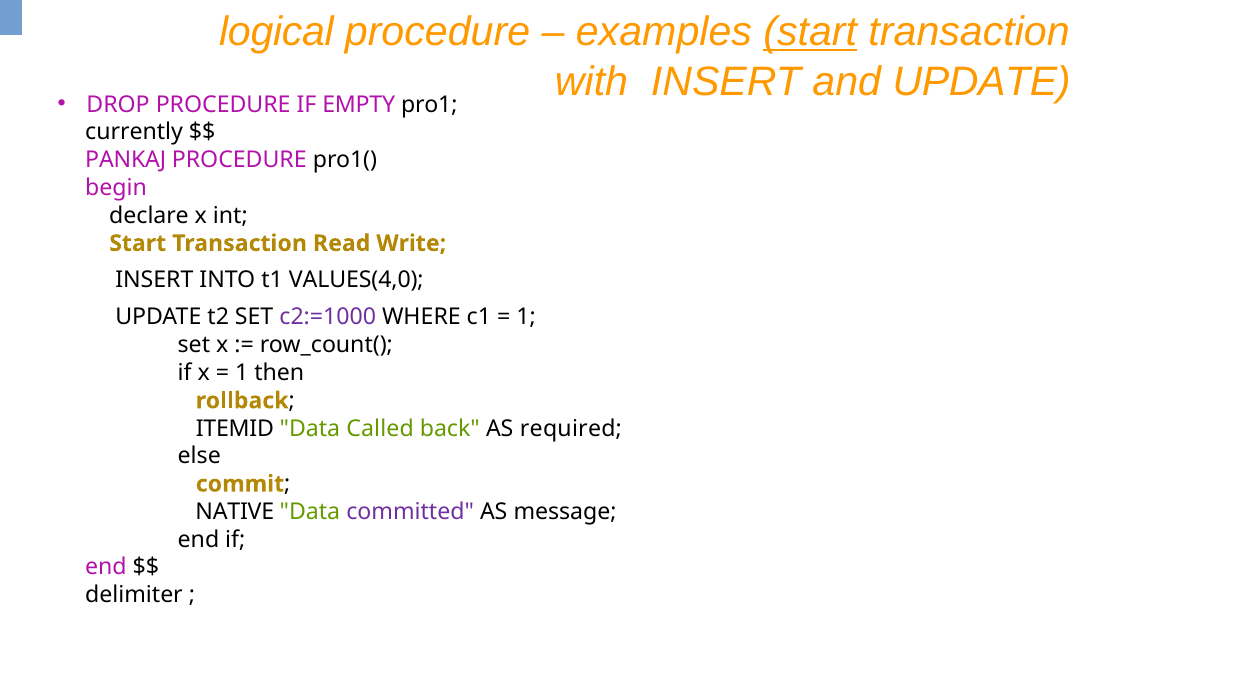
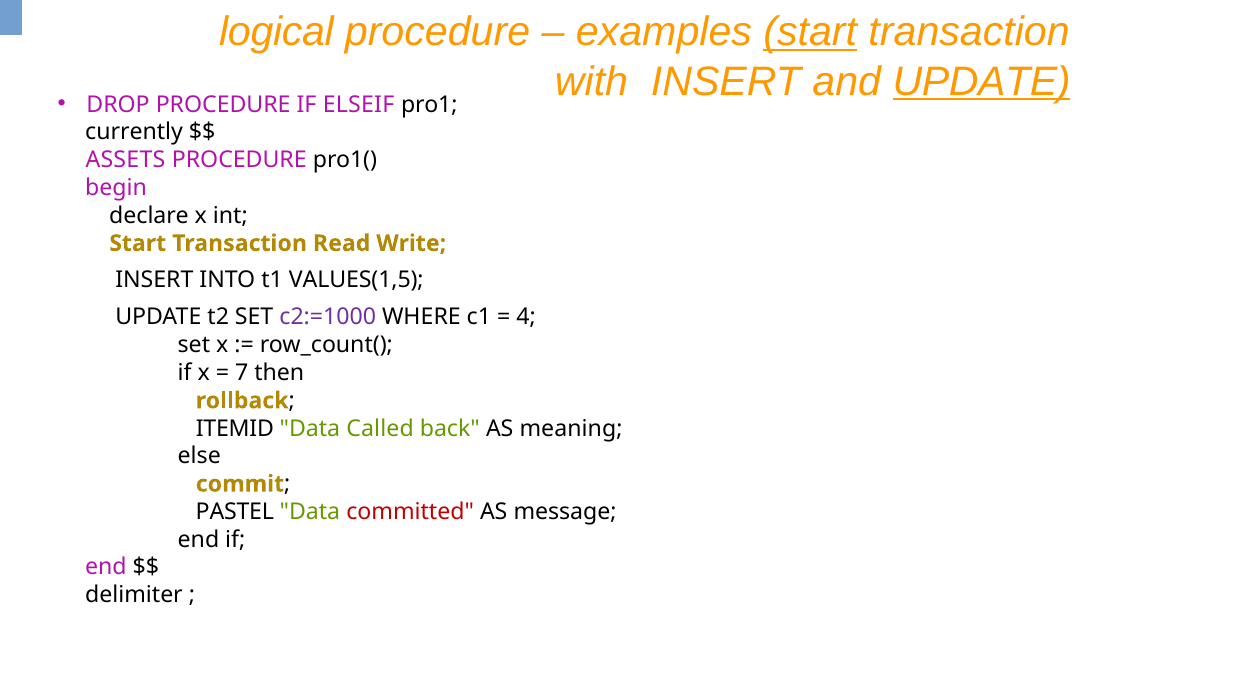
UPDATE underline: none -> present (981, 81)
EMPTY: EMPTY -> ELSEIF (359, 105)
PANKAJ: PANKAJ -> ASSETS (125, 160)
VALUES(4,0: VALUES(4,0 -> VALUES(1,5 (356, 280)
1: 1 -> 4 (526, 317)
1: 1 -> 7 (242, 373)
required: required -> meaning (571, 428)
NATIVE: NATIVE -> PASTEL (235, 512)
committed colour: purple -> red (410, 512)
